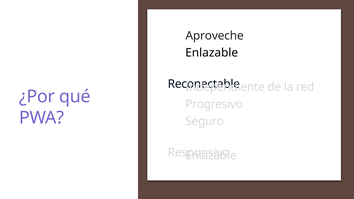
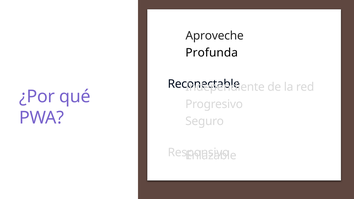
Enlazable: Enlazable -> Profunda (212, 53)
